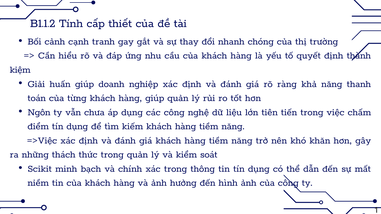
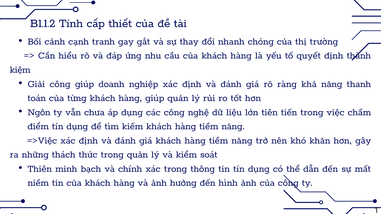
Giải huấn: huấn -> công (60, 84)
Scikit: Scikit -> Thiên (40, 169)
